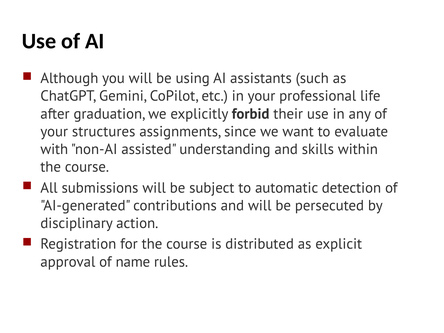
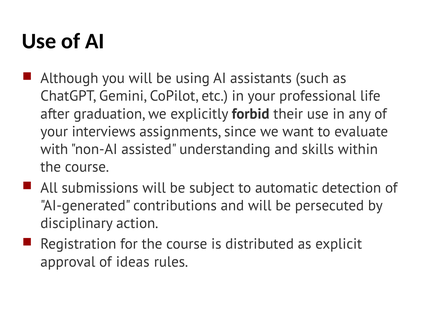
structures: structures -> interviews (104, 132)
name: name -> ideas (133, 262)
